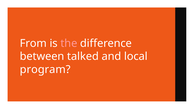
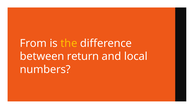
the colour: pink -> yellow (69, 43)
talked: talked -> return (83, 56)
program: program -> numbers (45, 70)
